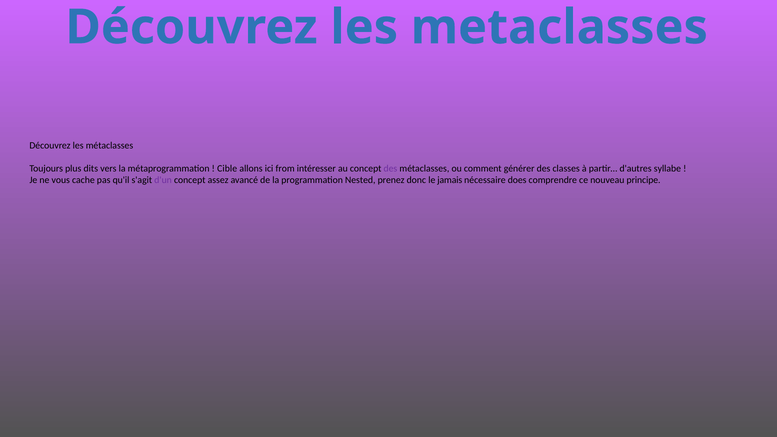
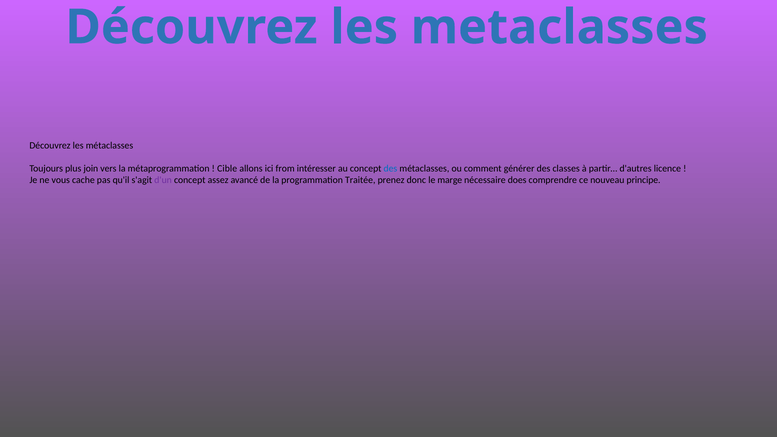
dits: dits -> join (91, 169)
des colour: purple -> blue (390, 169)
syllabe: syllabe -> licence (667, 169)
Nested: Nested -> Traitée (360, 180)
jamais: jamais -> marge (450, 180)
